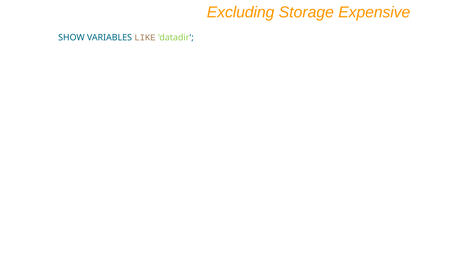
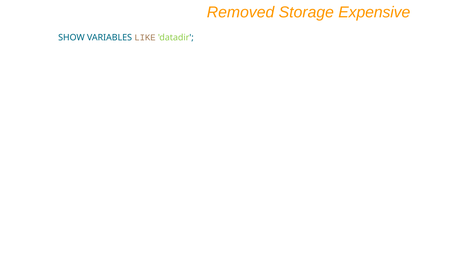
Excluding: Excluding -> Removed (241, 12)
